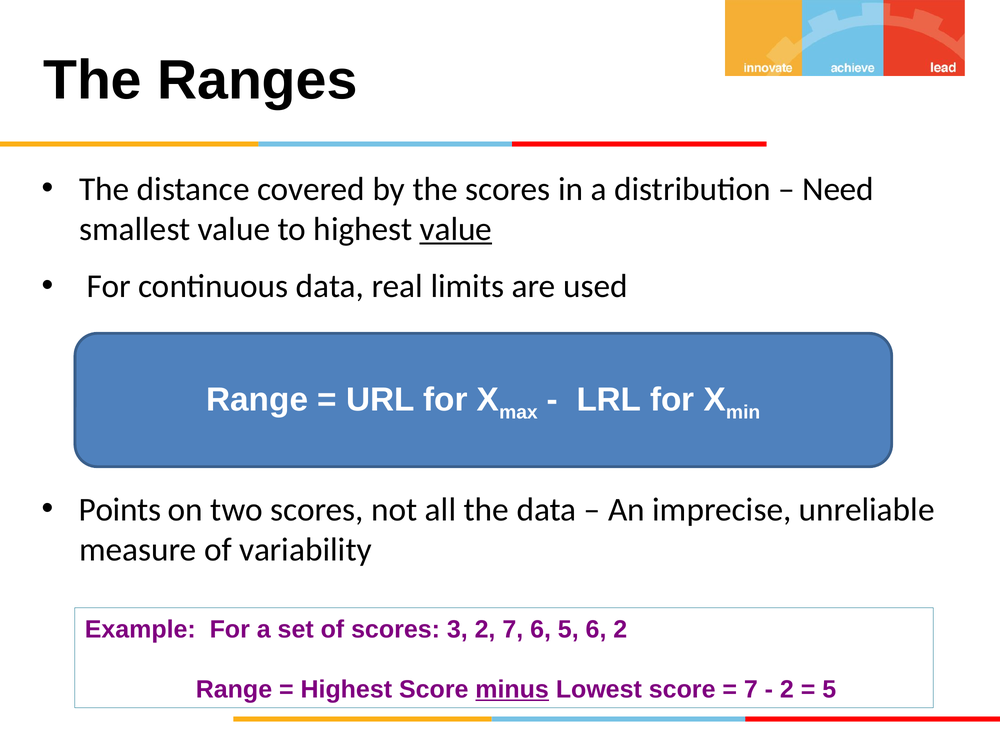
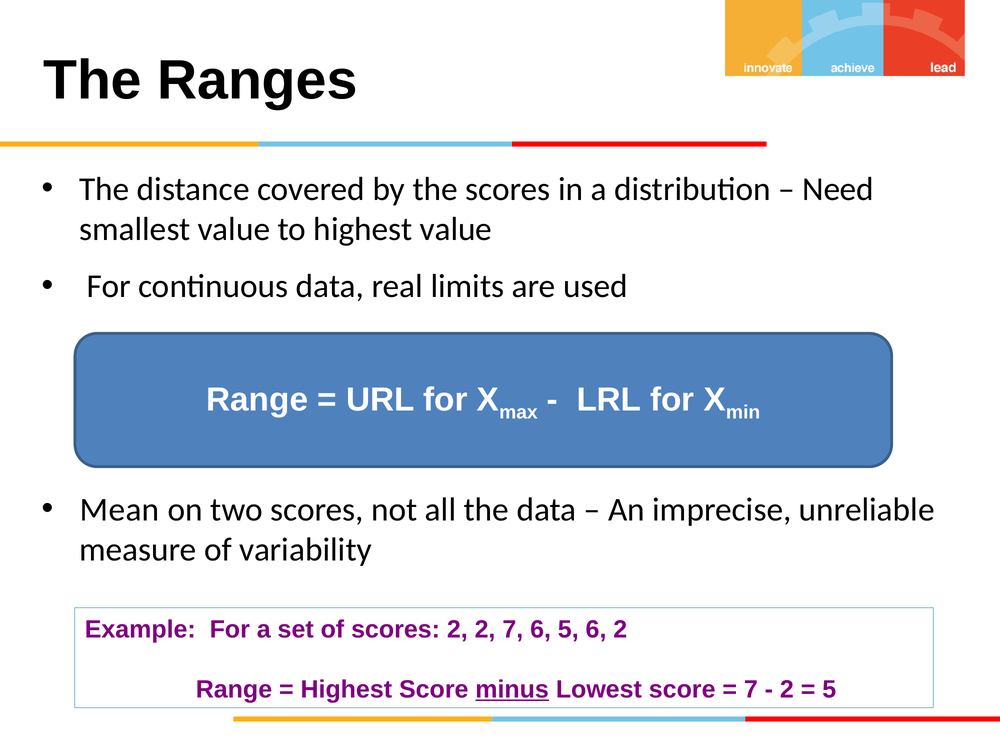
value underline: present -> none (456, 229)
Points: Points -> Mean (120, 510)
scores 3: 3 -> 2 (457, 630)
